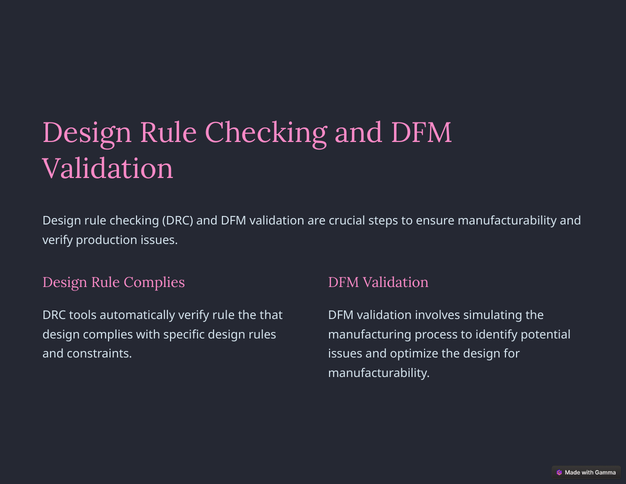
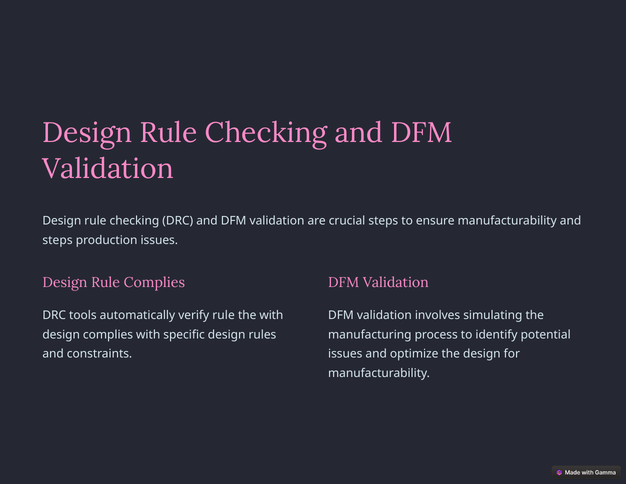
verify: verify -> steps (58, 240)
the that: that -> with (271, 315)
